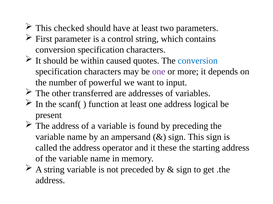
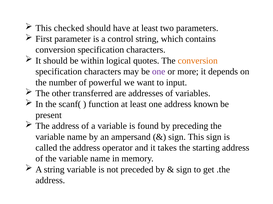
caused: caused -> logical (119, 61)
conversion colour: blue -> orange (198, 61)
logical: logical -> known (206, 105)
these: these -> takes (167, 148)
